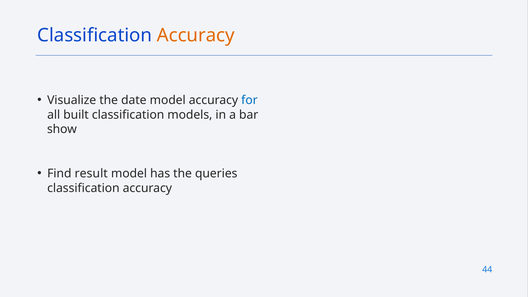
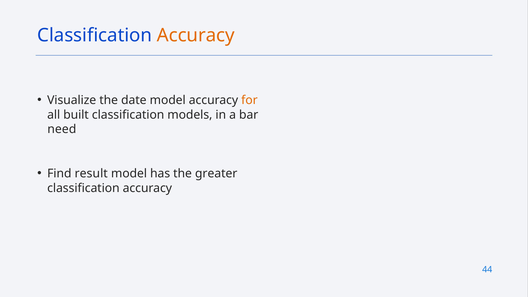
for colour: blue -> orange (249, 100)
show: show -> need (62, 129)
queries: queries -> greater (216, 174)
